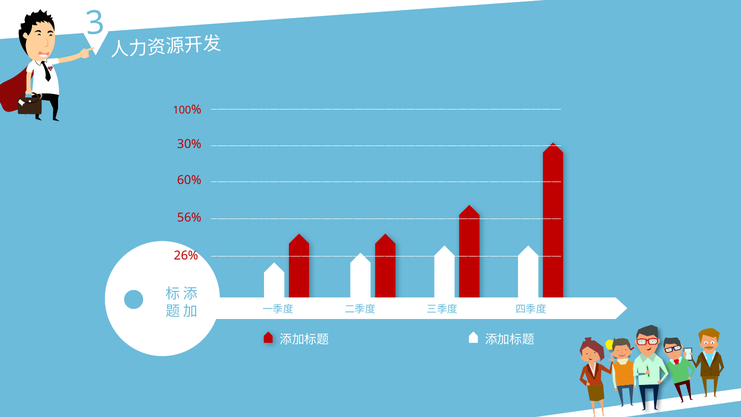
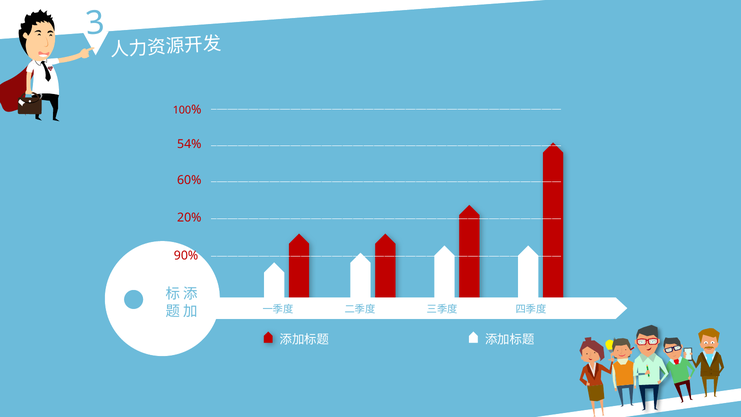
30%: 30% -> 54% (189, 144)
56%: 56% -> 20% (189, 217)
26%: 26% -> 90% (186, 256)
